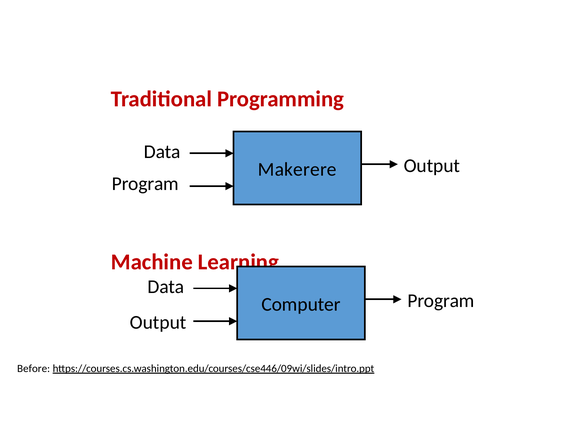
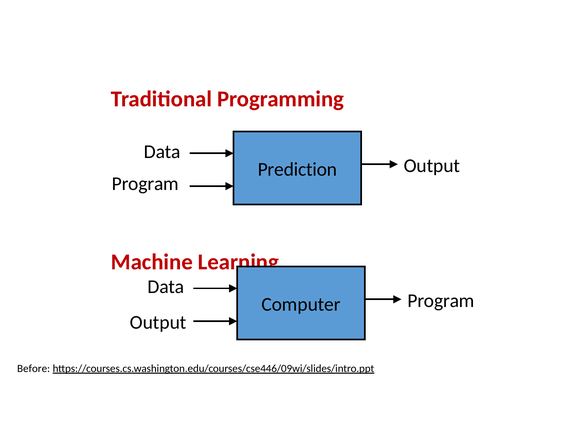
Makerere: Makerere -> Prediction (297, 169)
